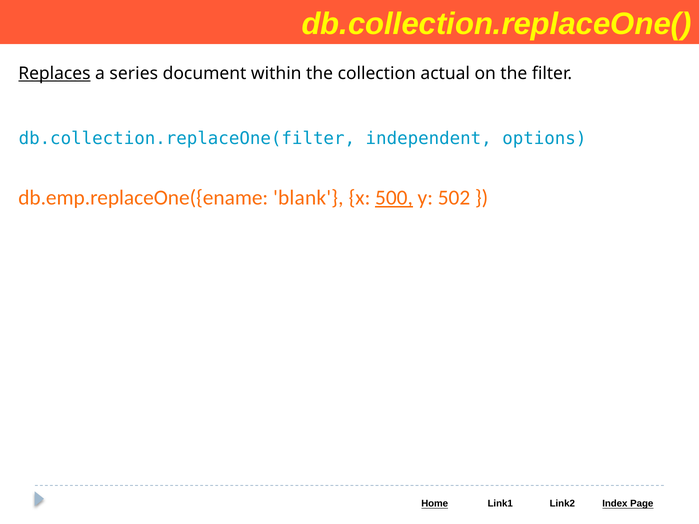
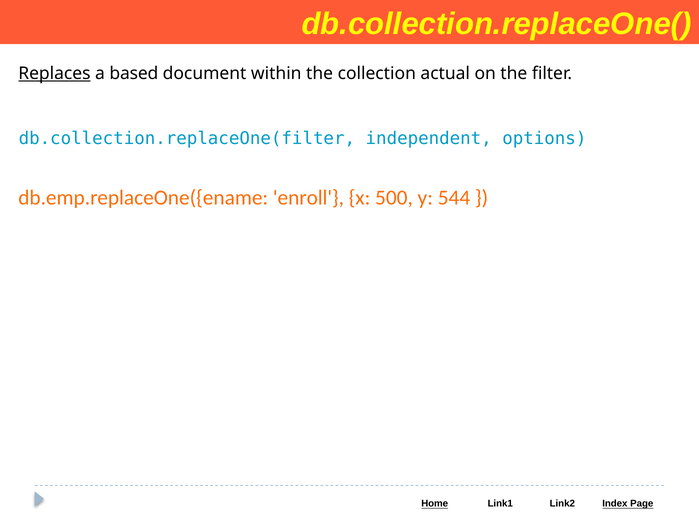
series: series -> based (134, 73)
blank: blank -> enroll (308, 198)
500 underline: present -> none (394, 198)
502: 502 -> 544 (454, 198)
